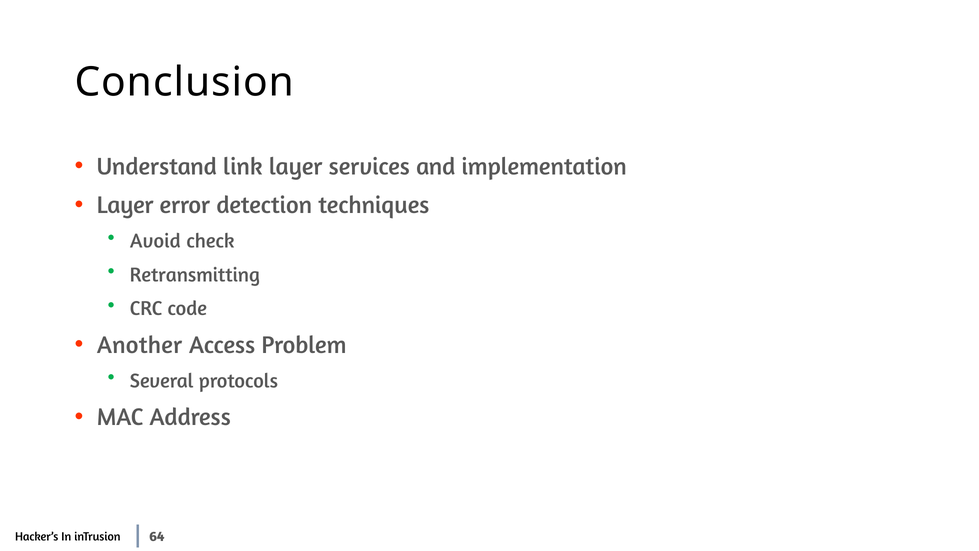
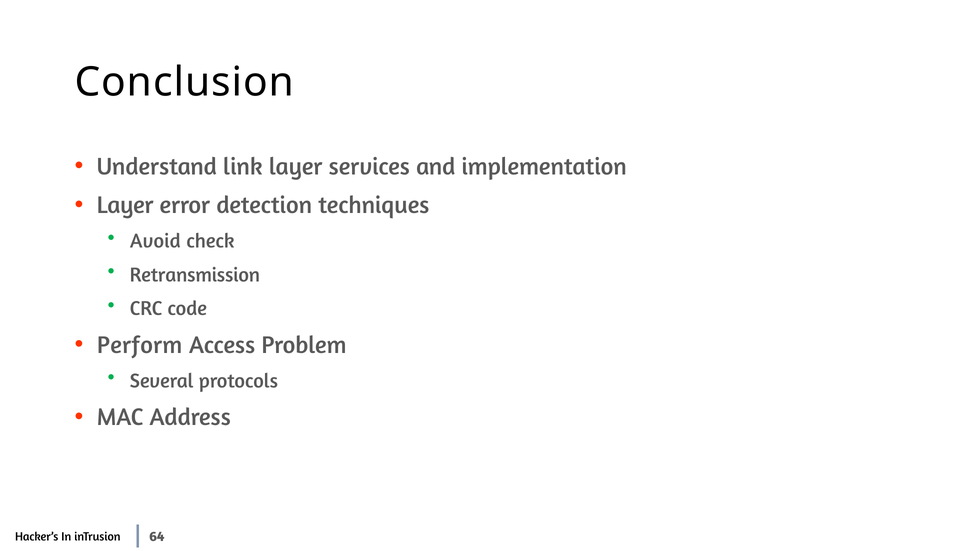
Retransmitting: Retransmitting -> Retransmission (195, 275)
Another: Another -> Perform (140, 345)
